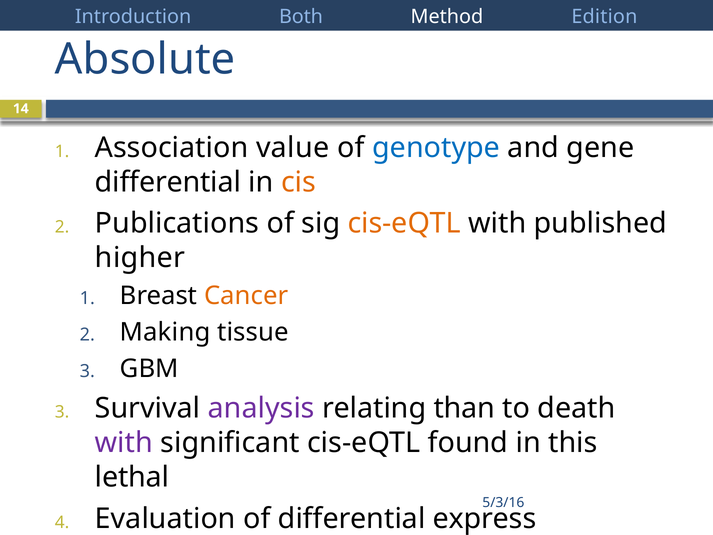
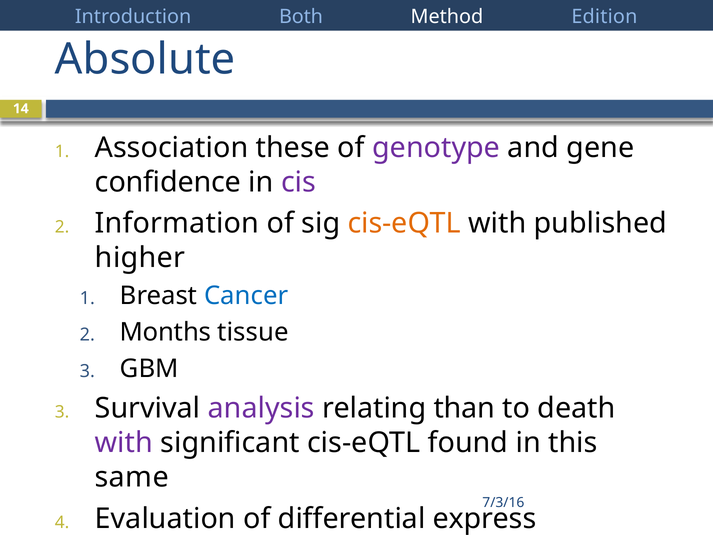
value: value -> these (293, 148)
genotype colour: blue -> purple (436, 148)
differential: differential -> confidence (168, 182)
cis colour: orange -> purple (298, 182)
Publications: Publications -> Information (177, 223)
Cancer colour: orange -> blue (246, 296)
Making: Making -> Months (165, 332)
lethal: lethal -> same (132, 477)
5/3/16: 5/3/16 -> 7/3/16 (503, 502)
